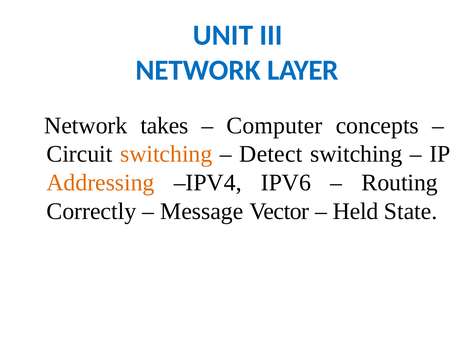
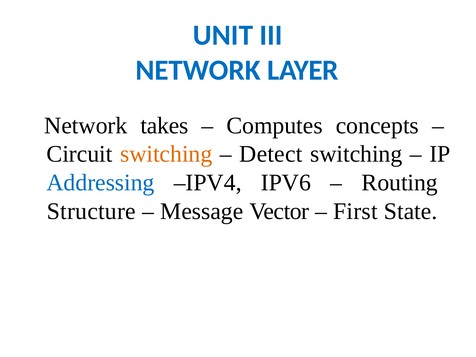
Computer: Computer -> Computes (275, 126)
Addressing colour: orange -> blue (101, 183)
Correctly: Correctly -> Structure (91, 211)
Held: Held -> First (355, 211)
